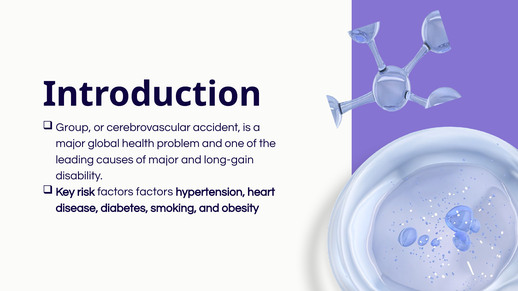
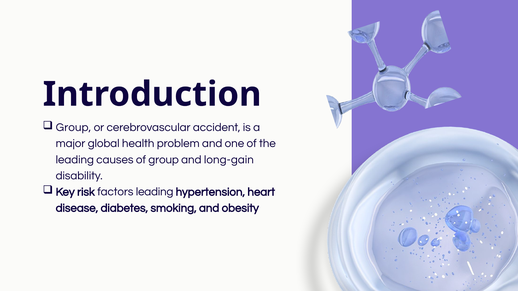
of major: major -> group (164, 160)
factors factors: factors -> leading (155, 192)
